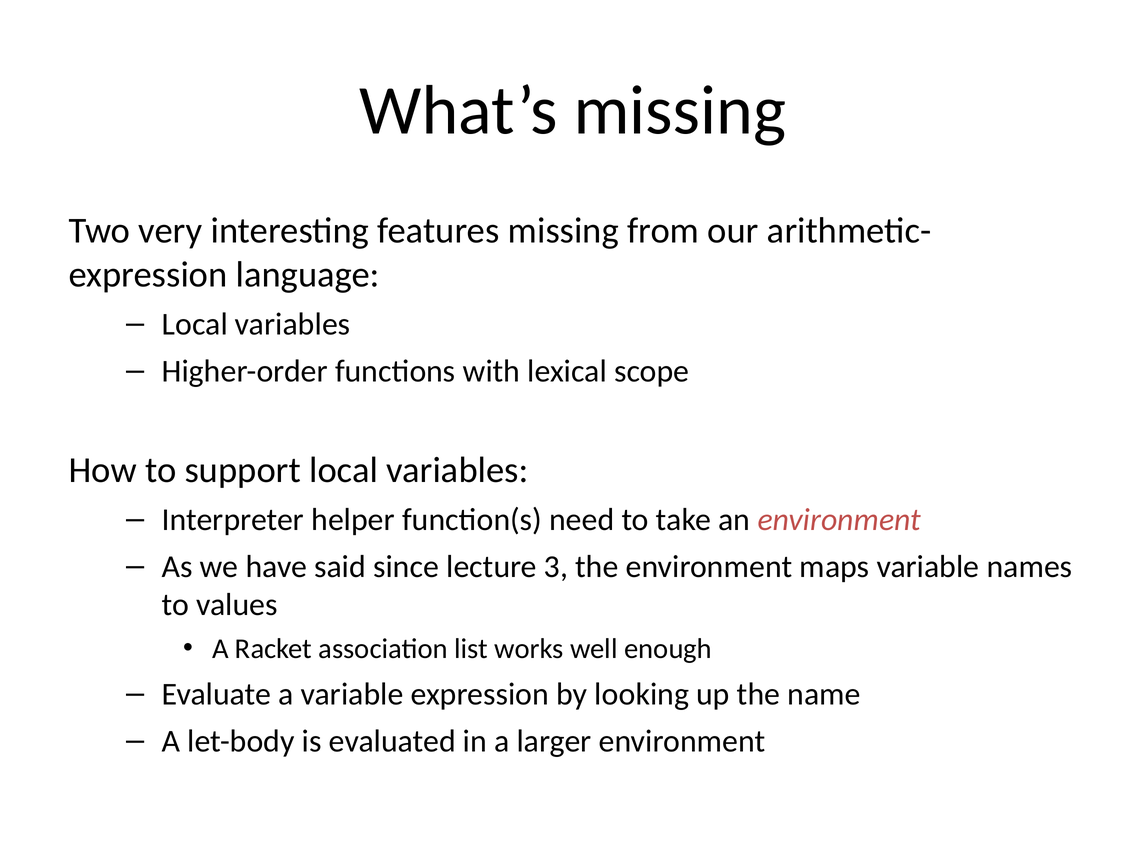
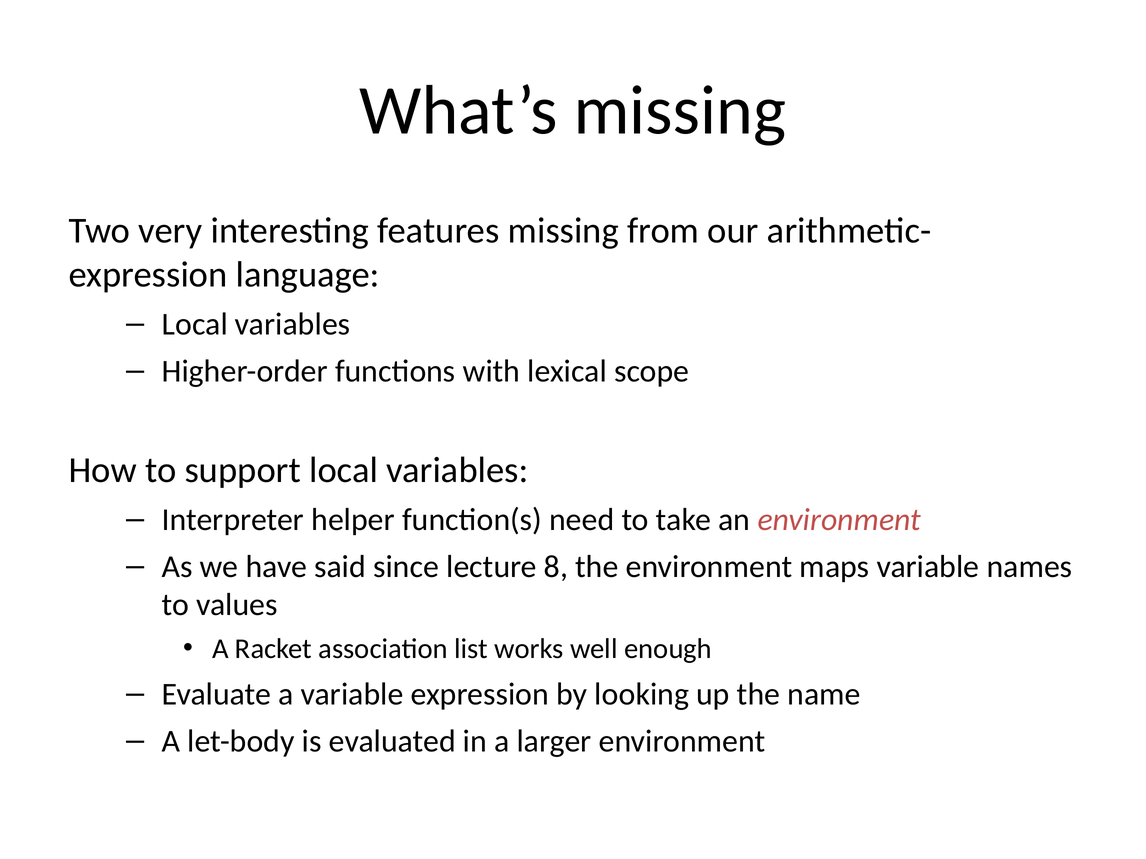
3: 3 -> 8 (556, 567)
